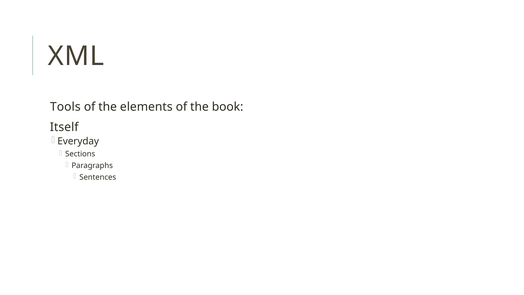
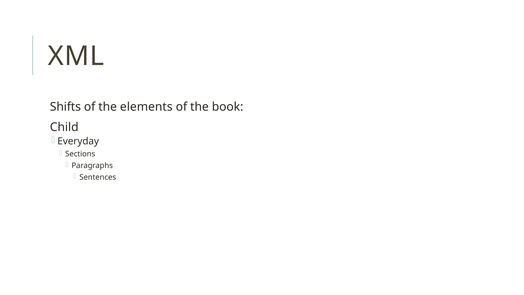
Tools: Tools -> Shifts (65, 107)
Itself: Itself -> Child (64, 127)
